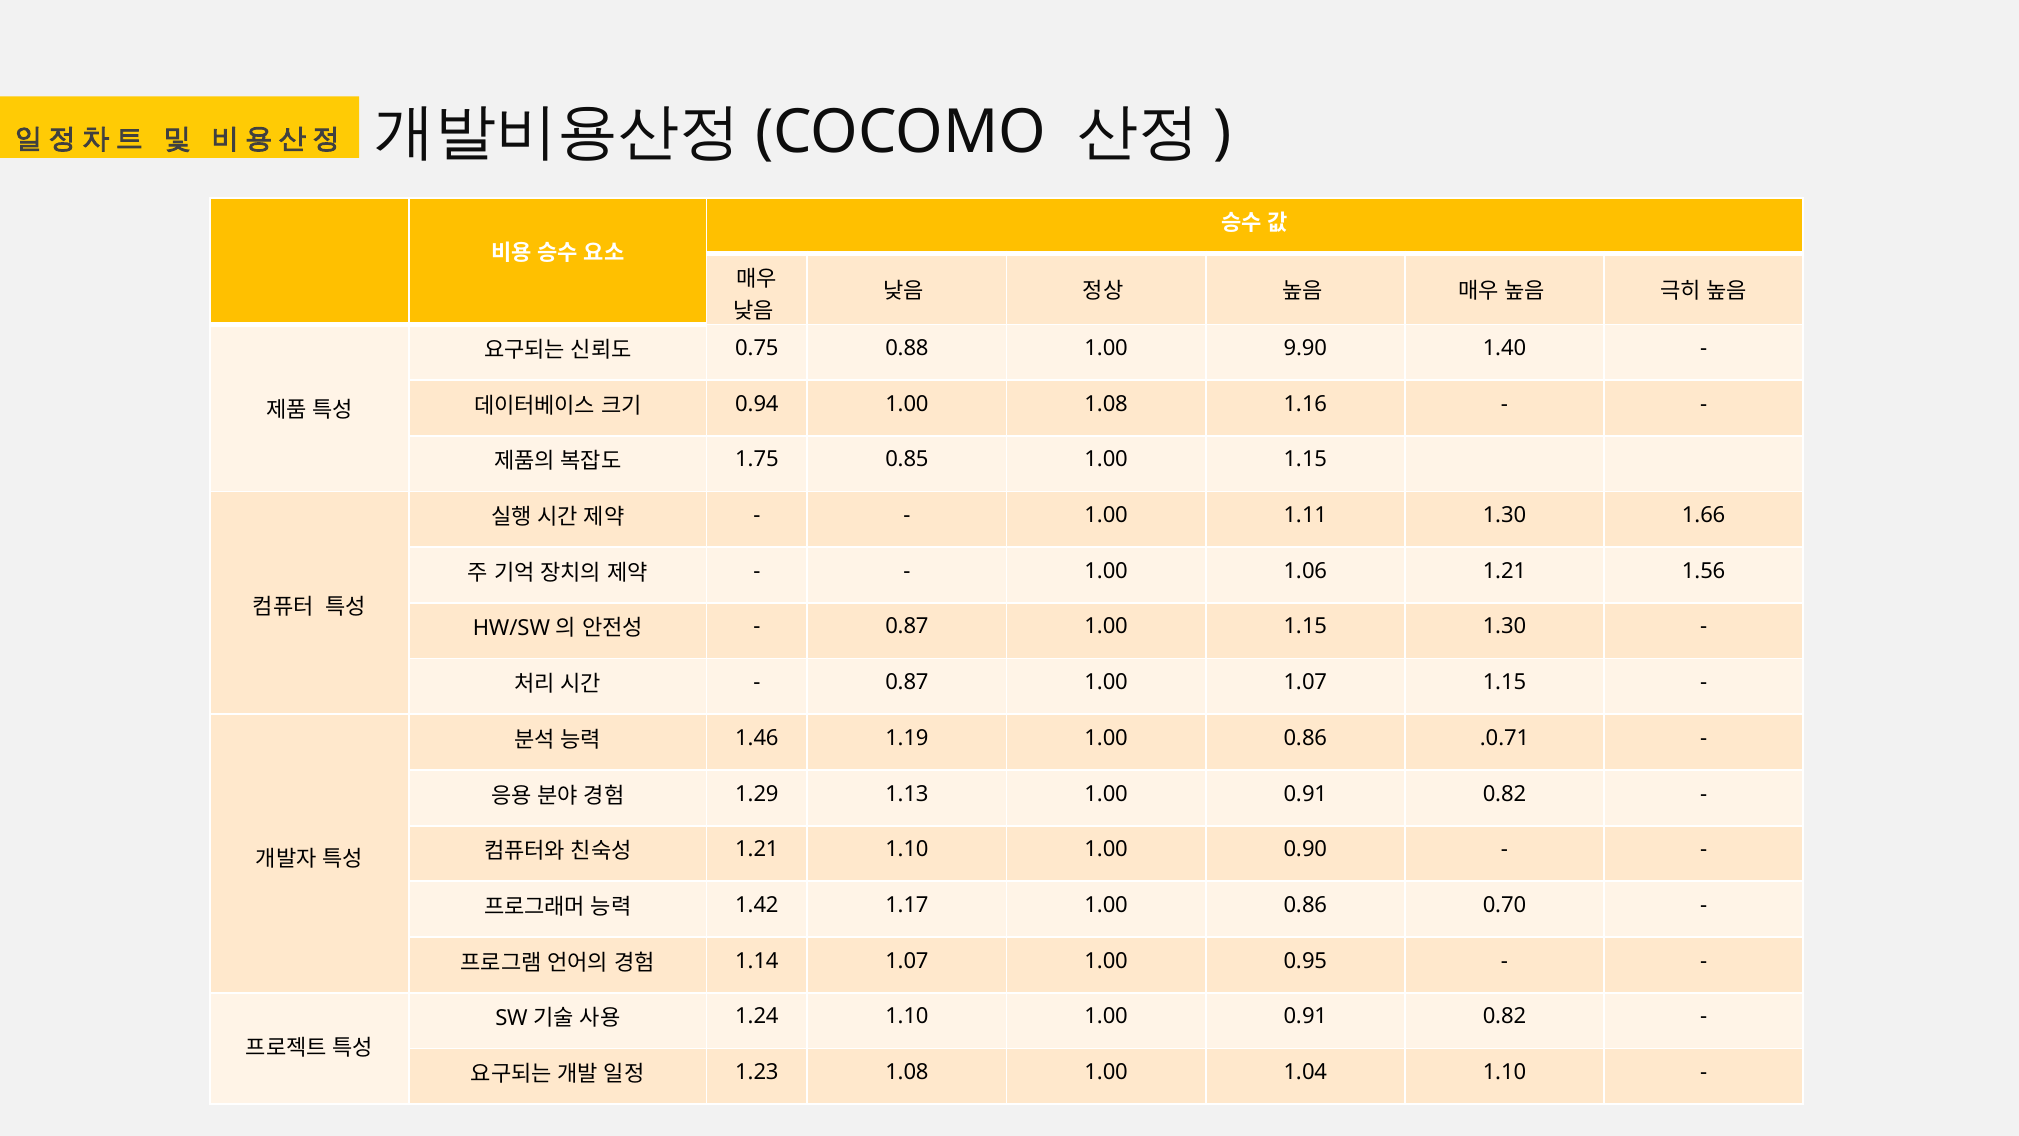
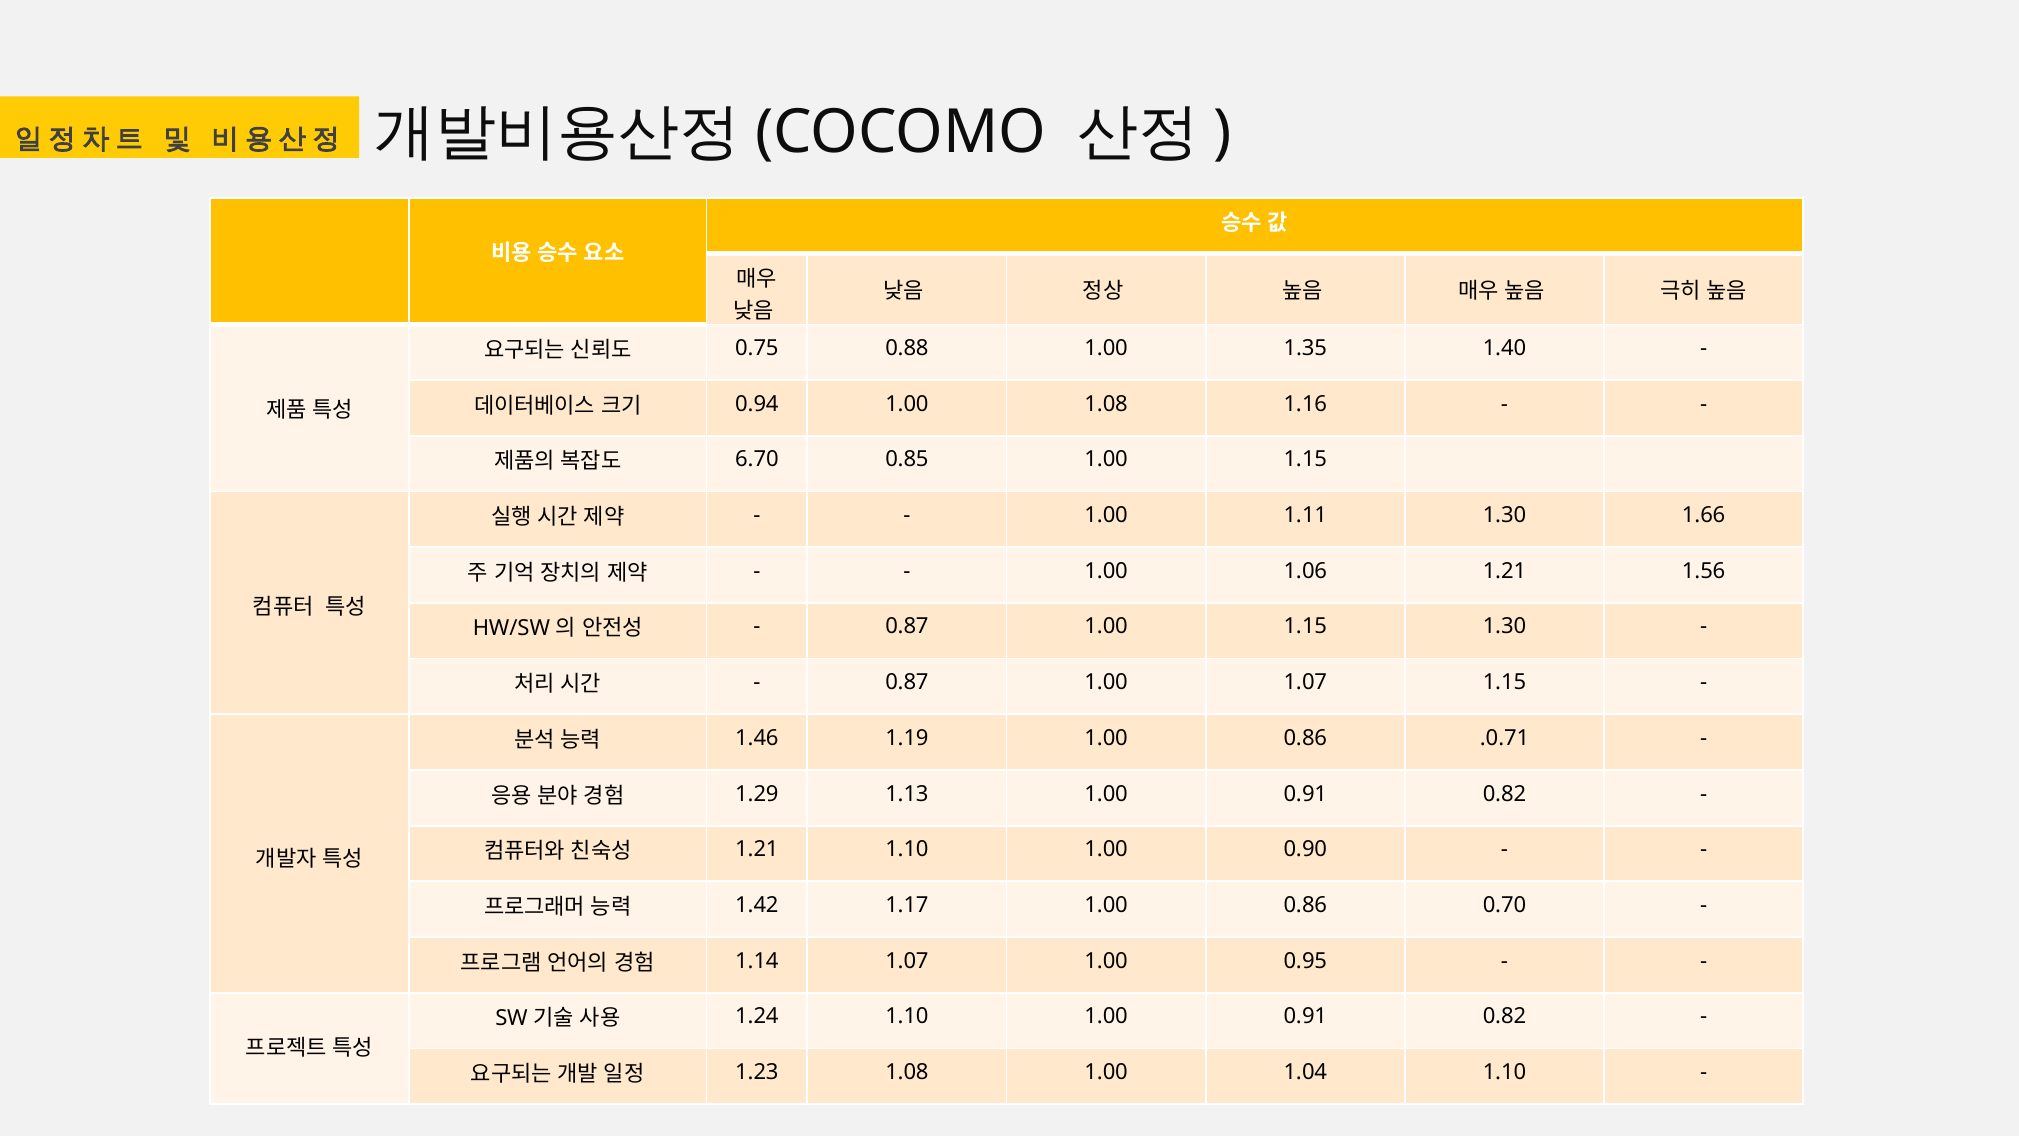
9.90: 9.90 -> 1.35 (1305, 348)
1.75: 1.75 -> 6.70 (757, 459)
